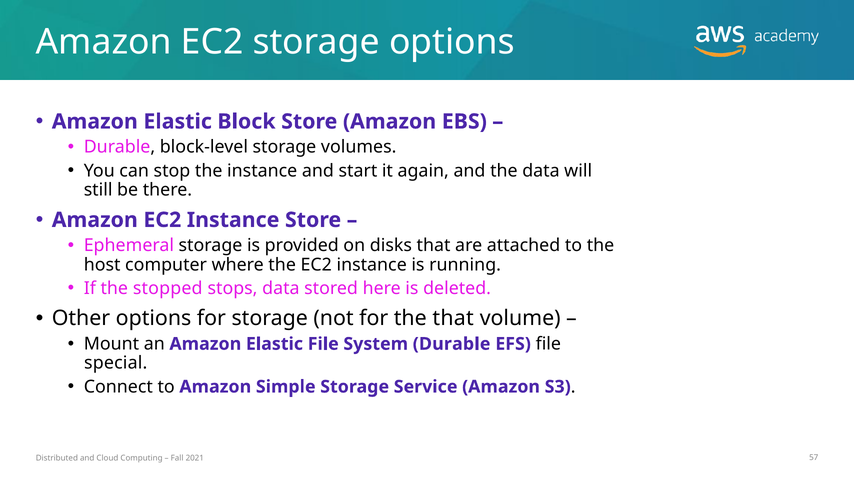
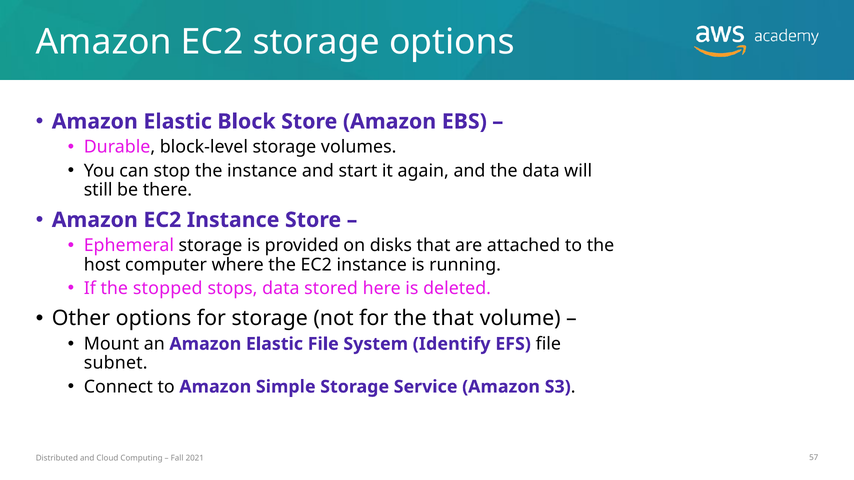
System Durable: Durable -> Identify (452, 344)
special: special -> subnet (116, 363)
